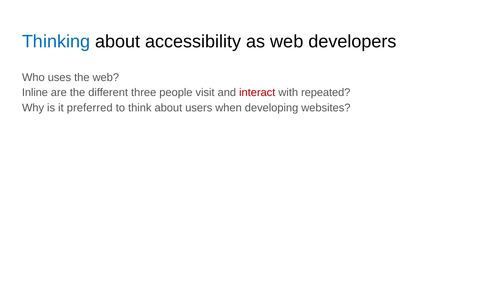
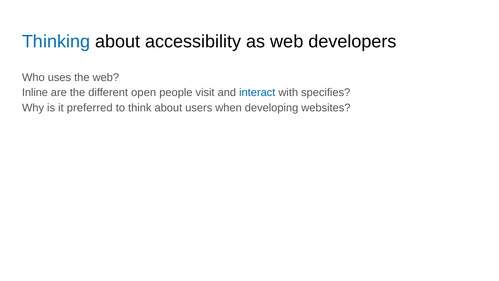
three: three -> open (144, 93)
interact colour: red -> blue (257, 93)
repeated: repeated -> specifies (326, 93)
